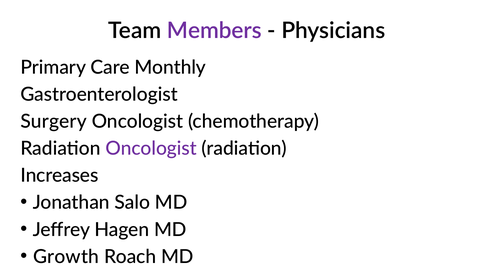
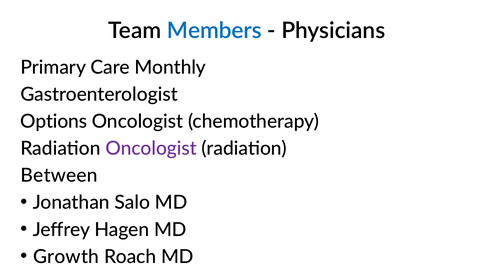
Members colour: purple -> blue (214, 31)
Surgery: Surgery -> Options (54, 121)
Increases: Increases -> Between (59, 175)
